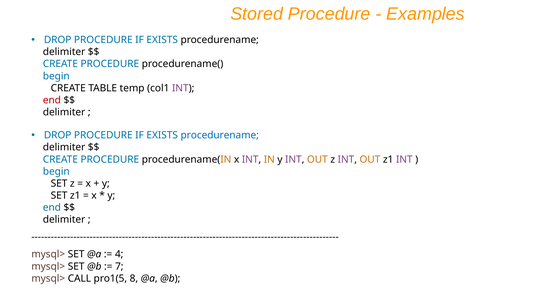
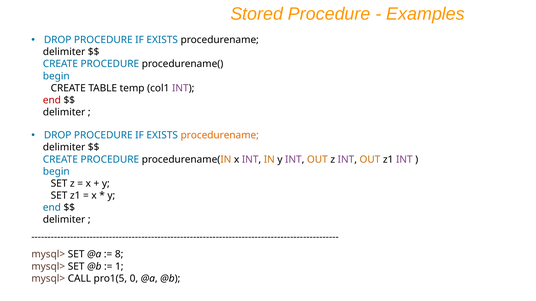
procedurename colour: blue -> orange (220, 136)
4: 4 -> 8 (119, 255)
7: 7 -> 1 (119, 267)
8: 8 -> 0 (134, 279)
